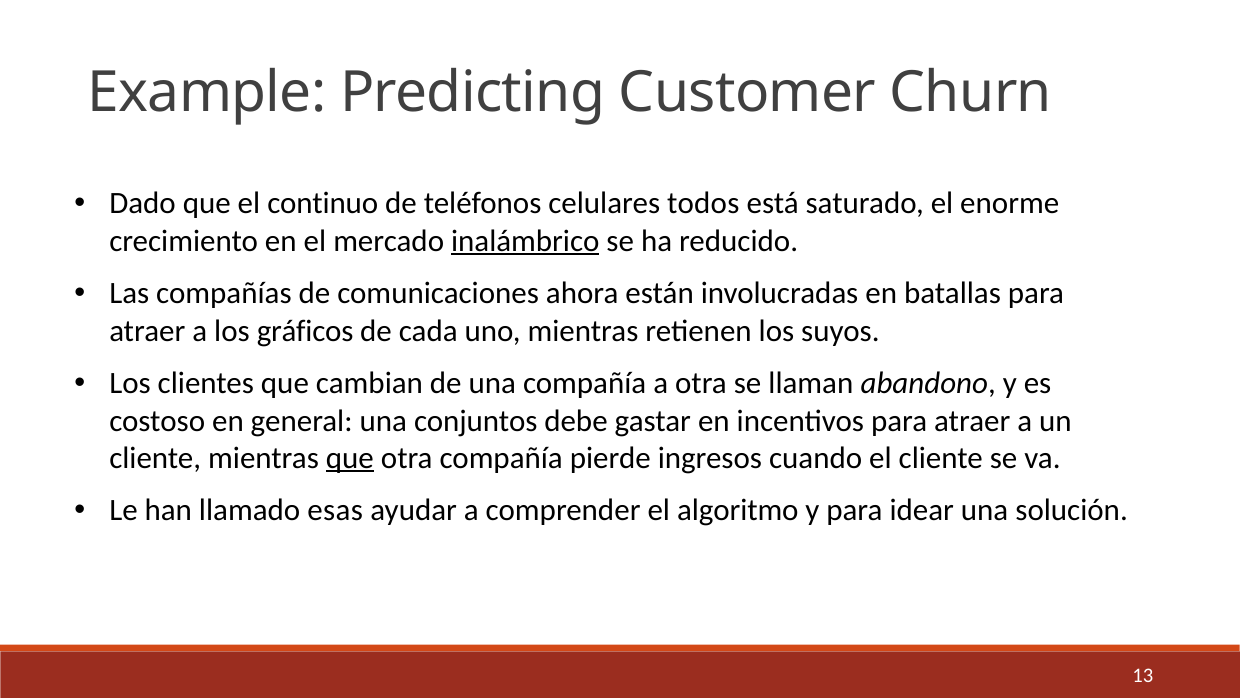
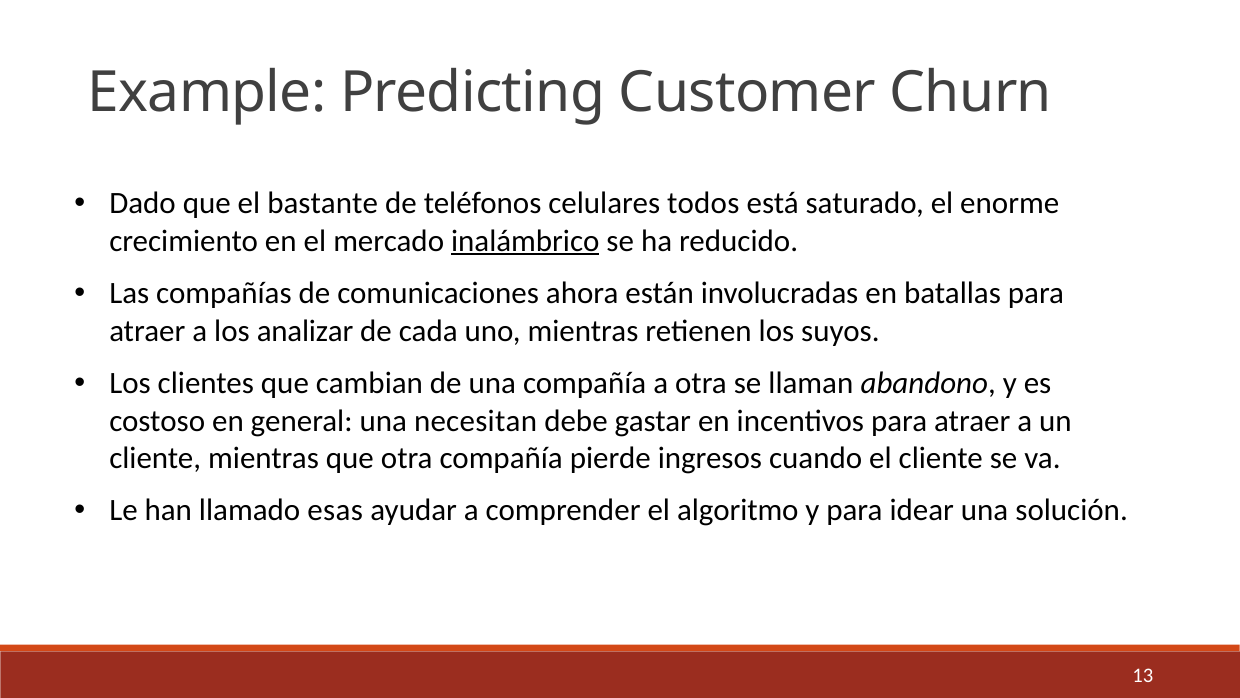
continuo: continuo -> bastante (323, 203)
gráficos: gráficos -> analizar (305, 331)
conjuntos: conjuntos -> necesitan (476, 420)
que underline: present -> none (350, 458)
